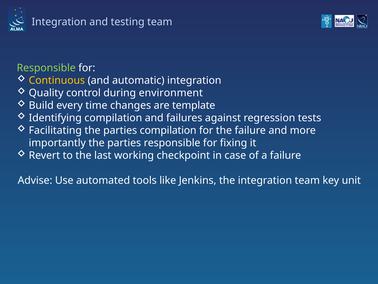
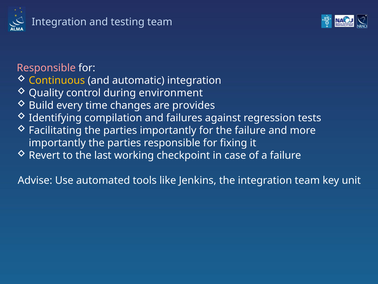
Responsible colour: light green -> pink (46, 68)
template: template -> provides (194, 105)
parties compilation: compilation -> importantly (168, 130)
